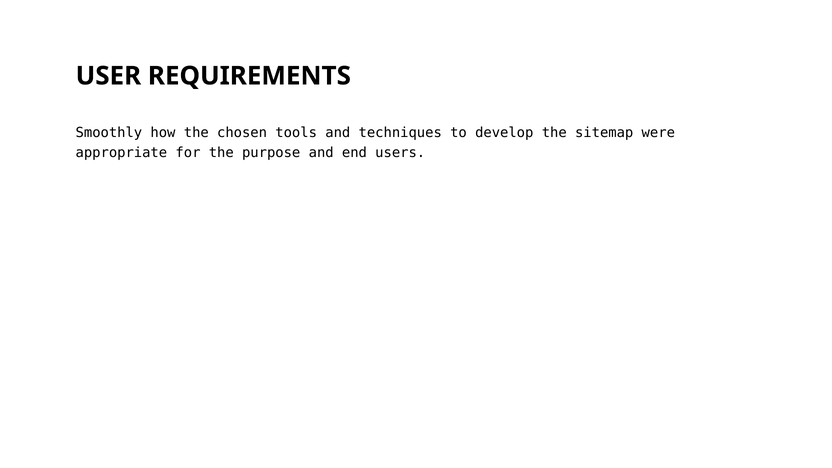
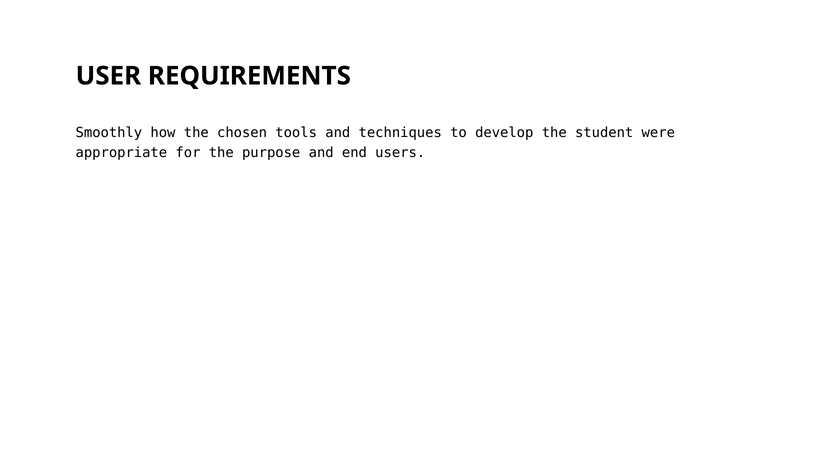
sitemap: sitemap -> student (604, 133)
